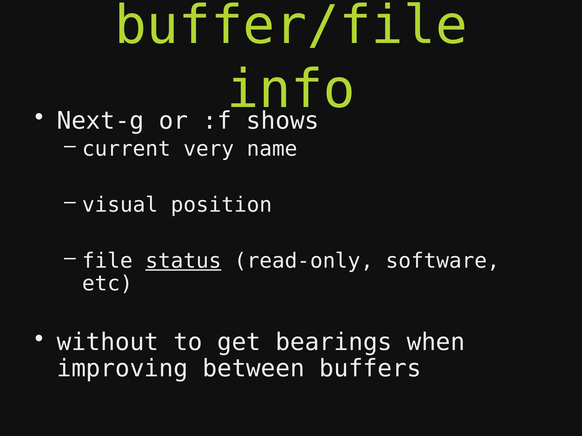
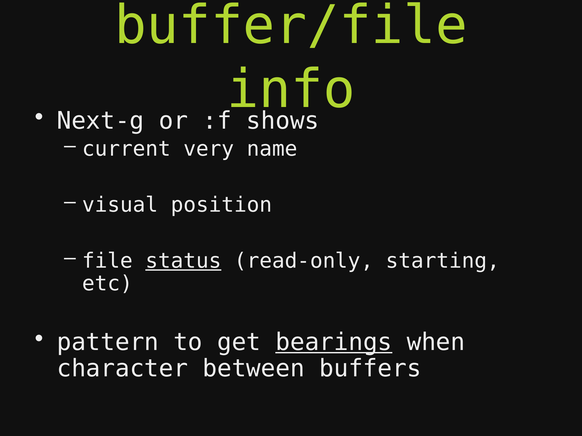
software: software -> starting (443, 261)
without: without -> pattern (108, 343)
bearings underline: none -> present (334, 343)
improving: improving -> character (122, 369)
